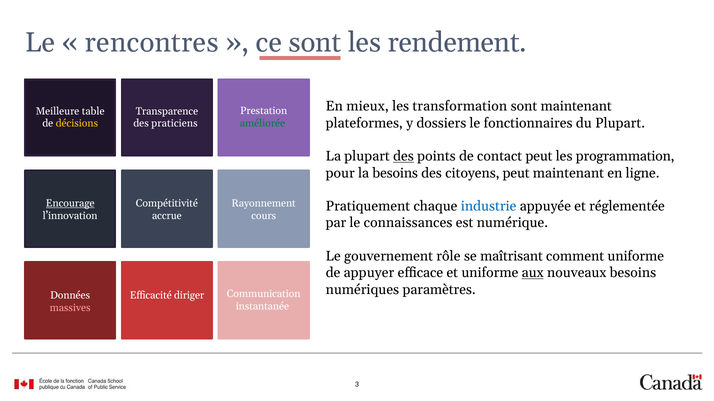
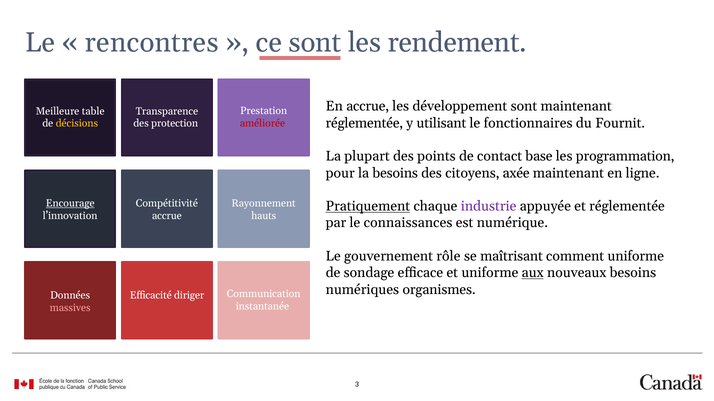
En mieux: mieux -> accrue (368, 107)
transformation: transformation -> développement (460, 107)
plateformes: plateformes -> réglementée (364, 123)
dossiers: dossiers -> utilisant (441, 123)
du Plupart: Plupart -> Fournit (620, 123)
améliorée colour: green -> red (262, 123)
praticiens: praticiens -> protection (175, 124)
des underline: present -> none (403, 157)
contact peut: peut -> base (539, 157)
citoyens peut: peut -> axée (516, 173)
Pratiquement underline: none -> present (368, 207)
industrie colour: blue -> purple (489, 207)
cours: cours -> hauts (264, 216)
appuyer: appuyer -> sondage (369, 273)
paramètres: paramètres -> organismes (439, 290)
